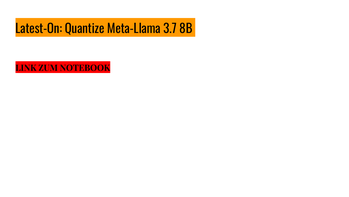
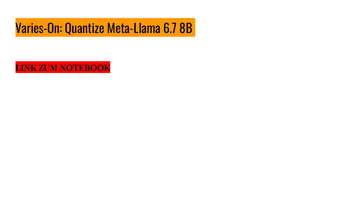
Latest-On: Latest-On -> Varies-On (39, 29)
3.7: 3.7 -> 6.7 (170, 29)
